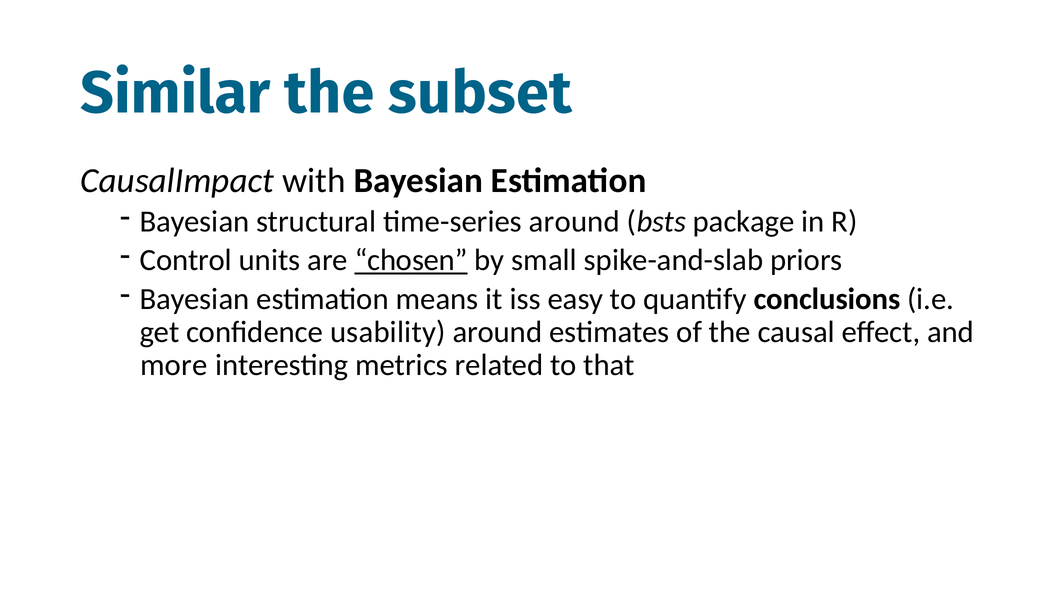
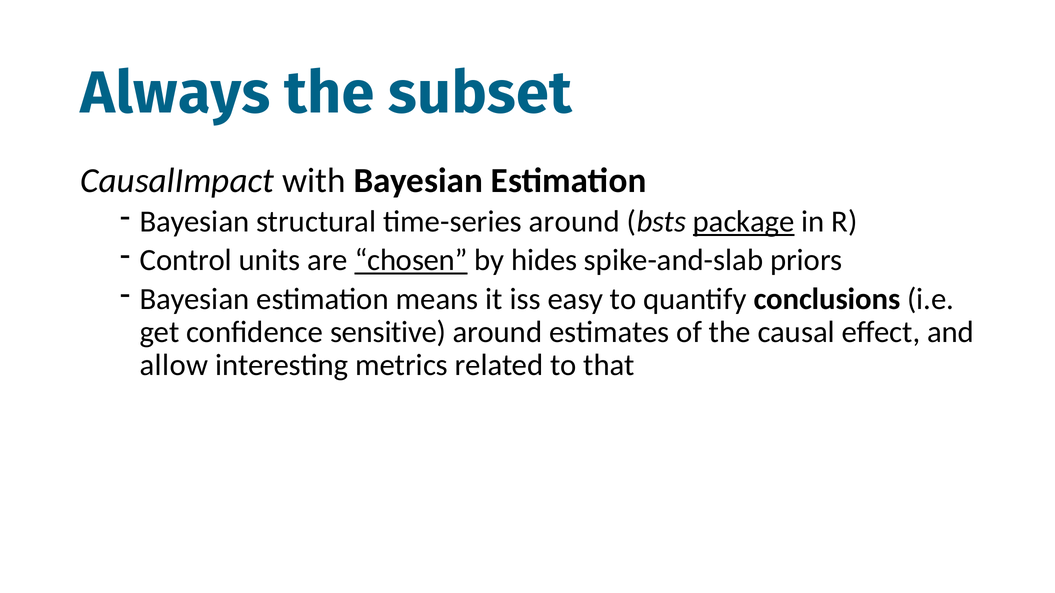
Similar: Similar -> Always (175, 93)
package underline: none -> present (744, 222)
small: small -> hides (544, 260)
usability: usability -> sensitive (388, 332)
more: more -> allow (174, 365)
